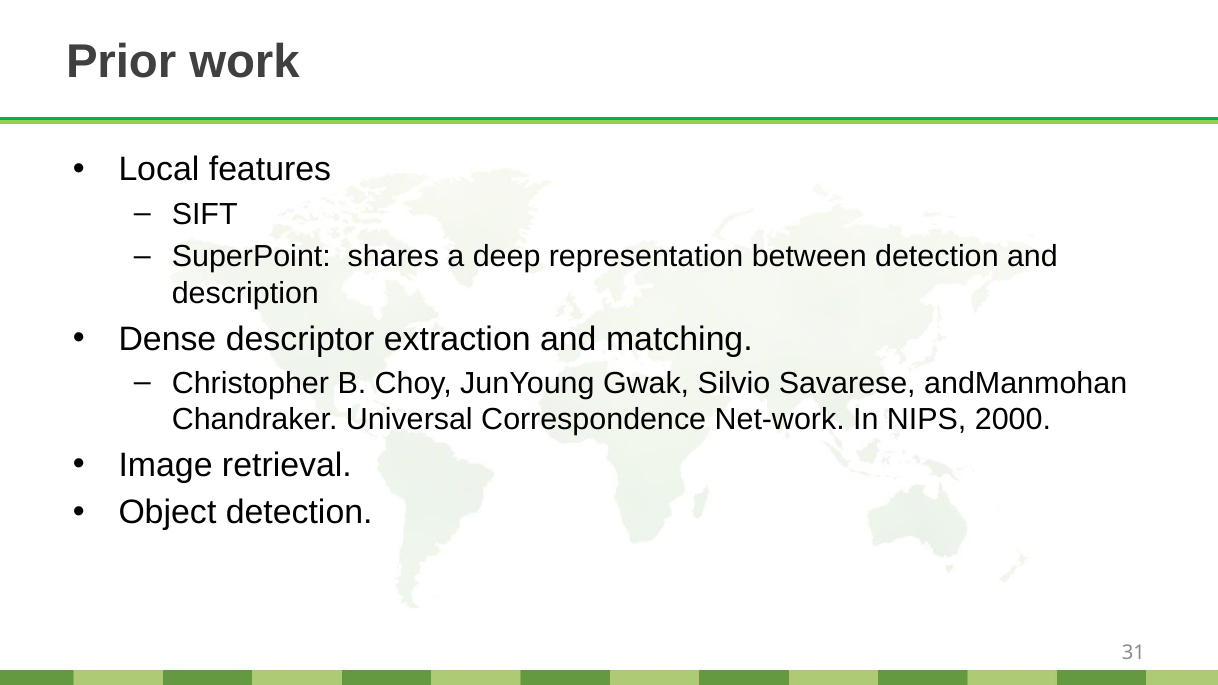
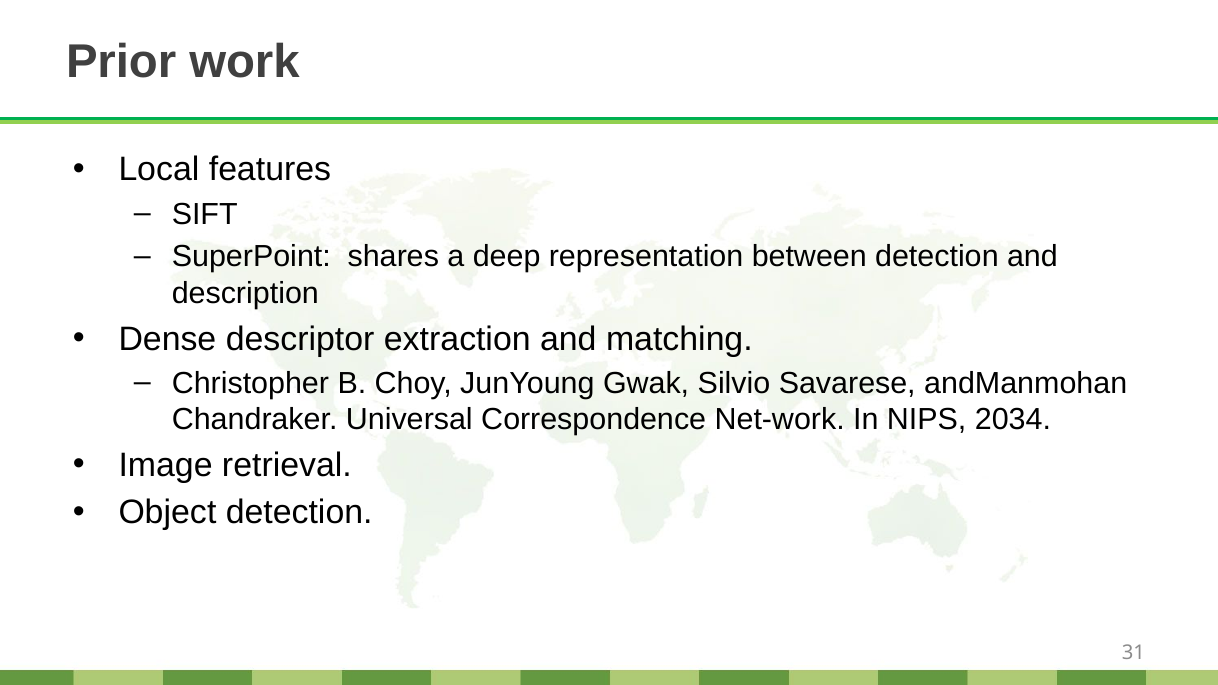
2000: 2000 -> 2034 (1013, 420)
